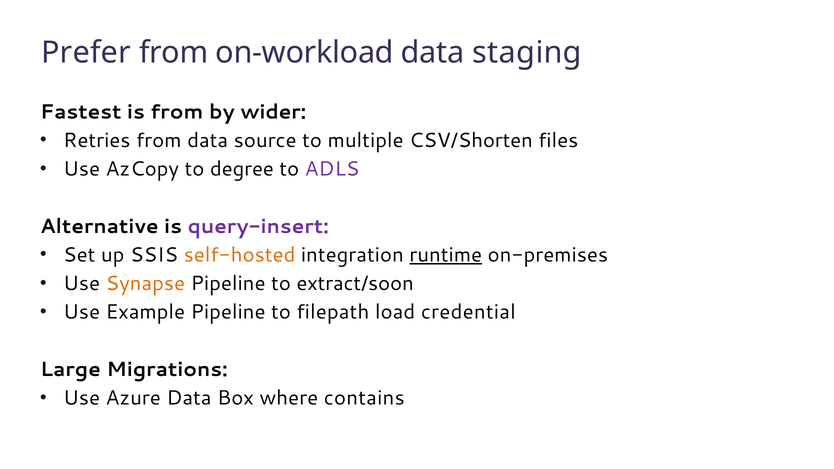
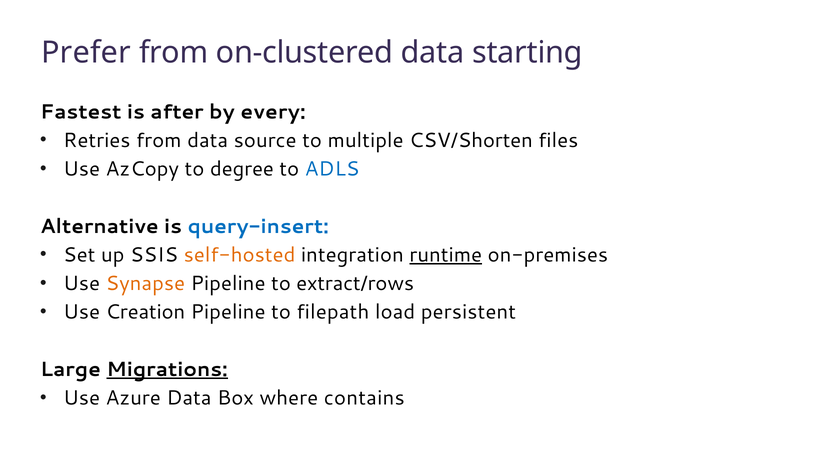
on-workload: on-workload -> on-clustered (305, 53)
staging: staging -> starting (527, 53)
is from: from -> after (177, 112)
wider: wider -> every (273, 112)
ADLS colour: purple -> blue (332, 169)
query-insert colour: purple -> blue (258, 226)
extract/soon: extract/soon -> extract/rows (355, 284)
Example: Example -> Creation (145, 312)
credential: credential -> persistent (468, 312)
Migrations underline: none -> present (167, 370)
